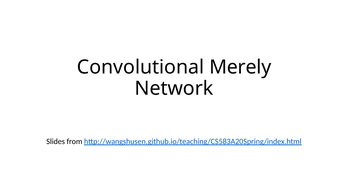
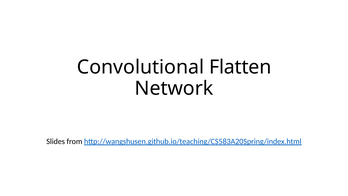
Merely: Merely -> Flatten (240, 67)
